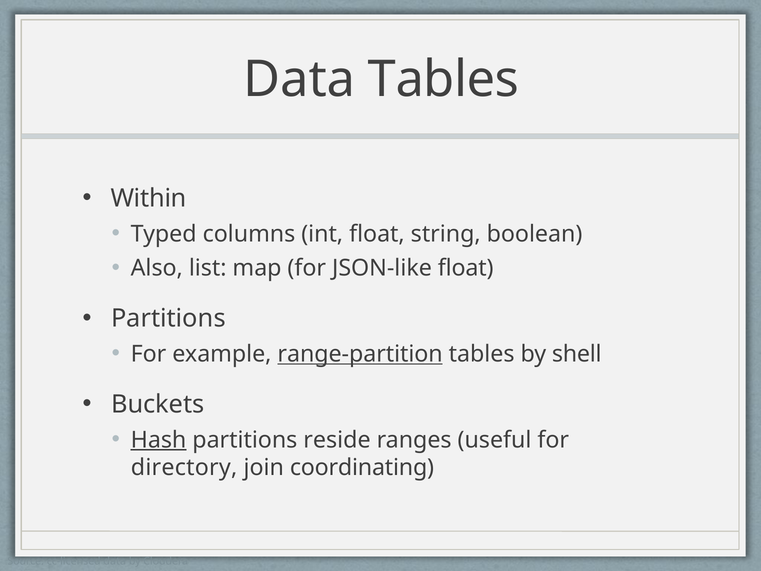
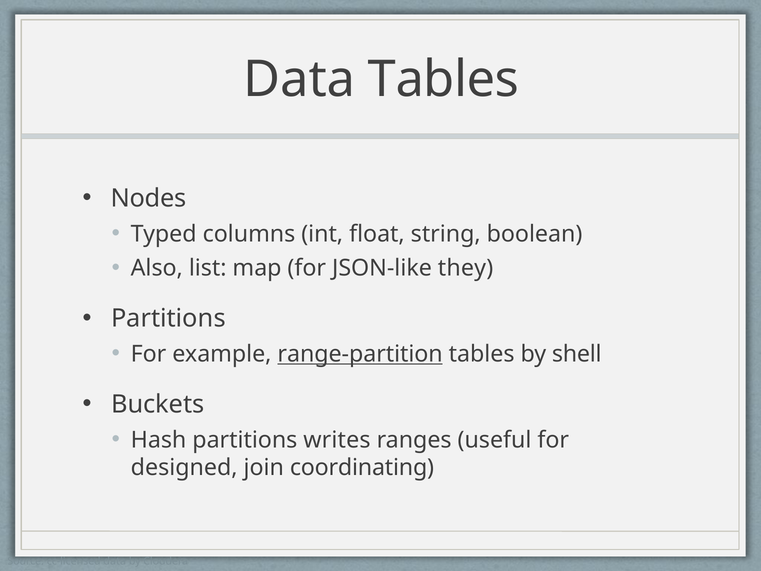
Within: Within -> Nodes (149, 198)
JSON-like float: float -> they (466, 268)
Hash underline: present -> none (159, 440)
reside: reside -> writes (337, 440)
directory: directory -> designed (184, 468)
